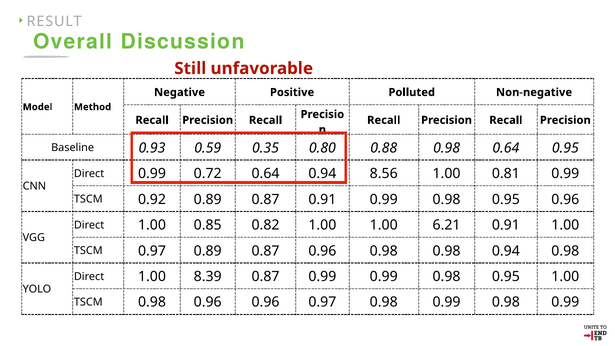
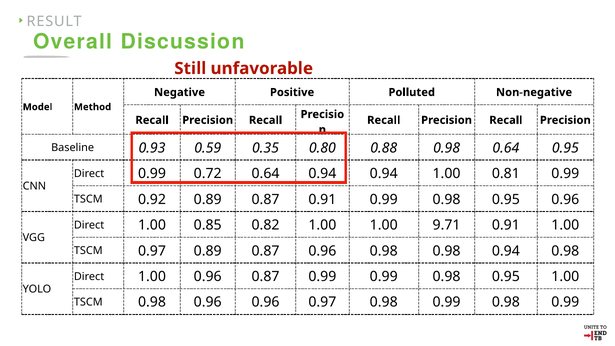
8.56: 8.56 -> 0.94 (384, 174)
6.21: 6.21 -> 9.71 (447, 225)
1.00 8.39: 8.39 -> 0.96 (208, 277)
